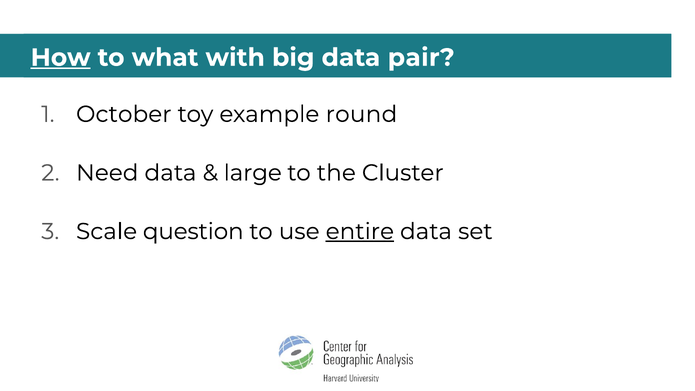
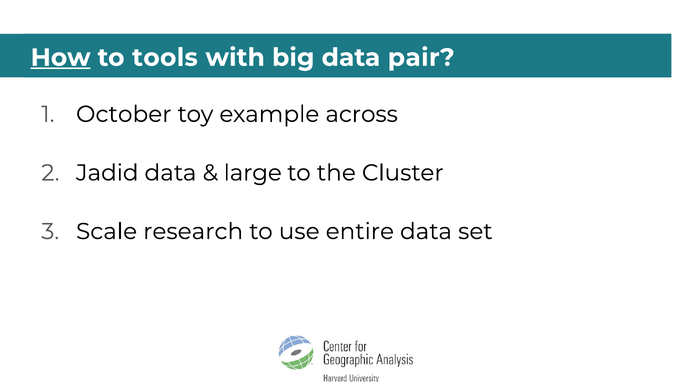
what: what -> tools (165, 58)
round: round -> across (362, 114)
Need: Need -> Jadid (107, 173)
question: question -> research (193, 231)
entire underline: present -> none (360, 231)
